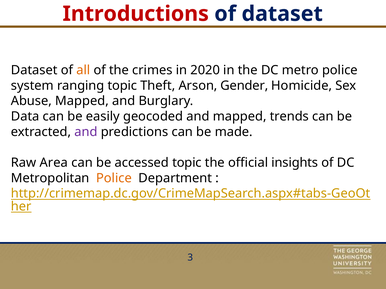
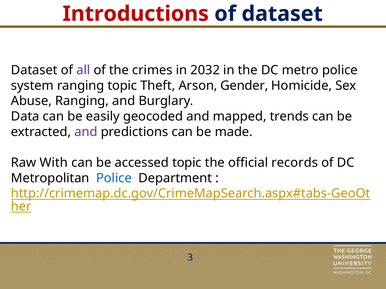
all colour: orange -> purple (83, 70)
2020: 2020 -> 2032 (205, 70)
Abuse Mapped: Mapped -> Ranging (82, 101)
Area: Area -> With (54, 163)
insights: insights -> records (295, 163)
Police colour: orange -> blue (114, 178)
